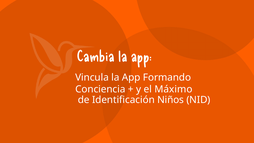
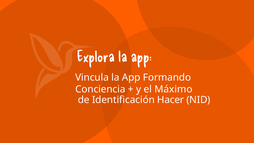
Cambia: Cambia -> Explora (96, 57)
Niños: Niños -> Hacer (171, 100)
